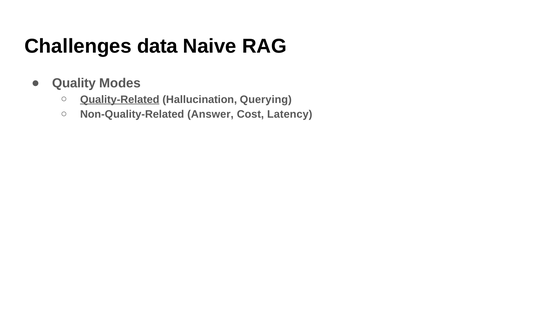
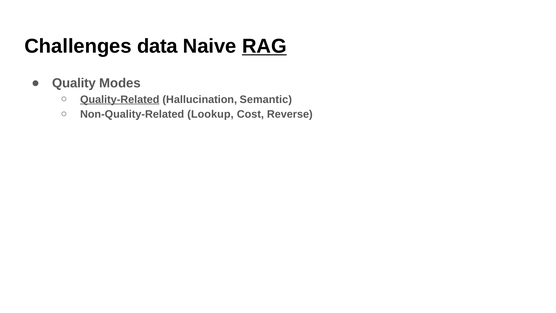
RAG underline: none -> present (264, 46)
Querying: Querying -> Semantic (266, 99)
Answer: Answer -> Lookup (210, 114)
Latency: Latency -> Reverse (290, 114)
